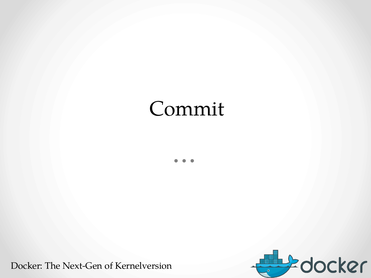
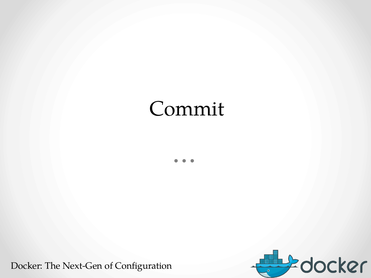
Kernelversion: Kernelversion -> Configuration (144, 266)
